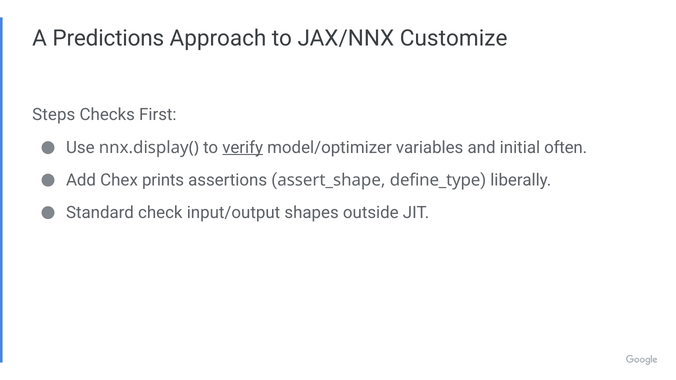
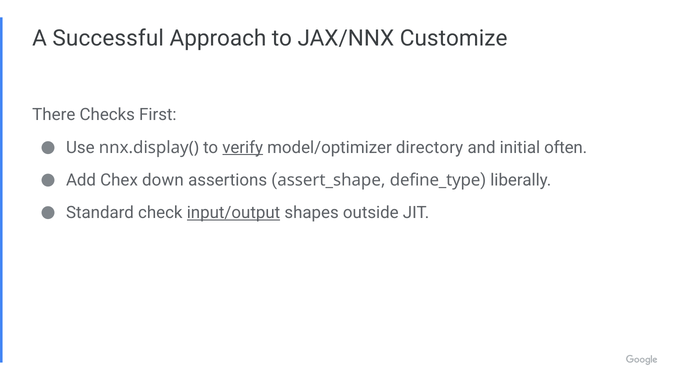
Predictions: Predictions -> Successful (108, 38)
Steps: Steps -> There (54, 115)
variables: variables -> directory (430, 148)
prints: prints -> down (163, 180)
input/output underline: none -> present (233, 213)
